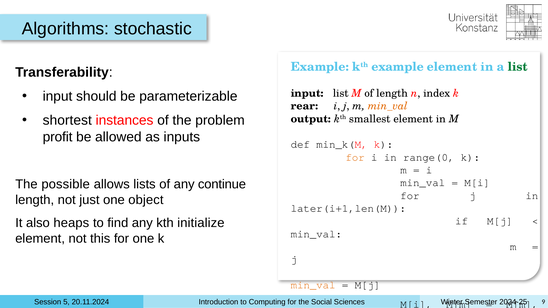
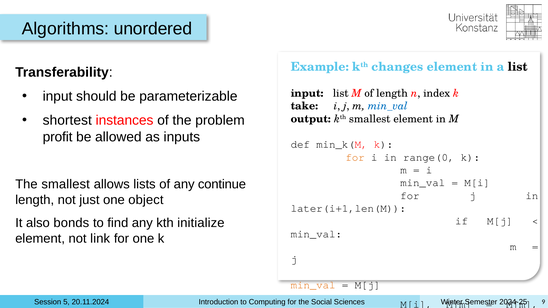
stochastic: stochastic -> unordered (153, 29)
kth example: example -> changes (398, 67)
list colour: green -> black (518, 67)
rear: rear -> take (304, 106)
min_val colour: orange -> blue (388, 106)
The possible: possible -> smallest (66, 185)
heaps: heaps -> bonds (71, 223)
this: this -> link (100, 239)
